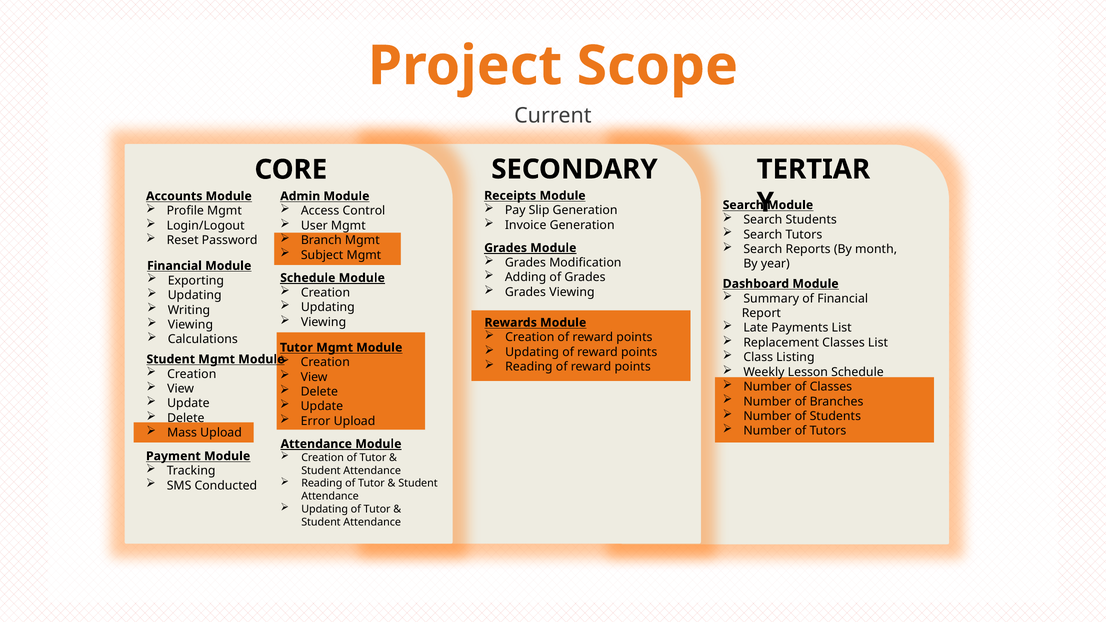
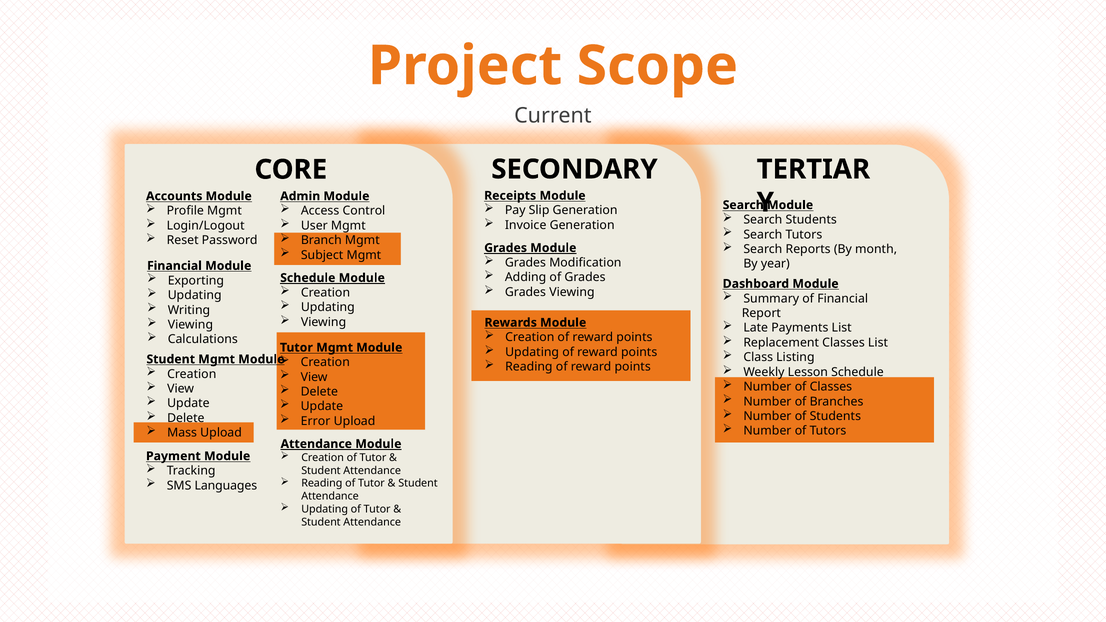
Conducted: Conducted -> Languages (226, 486)
